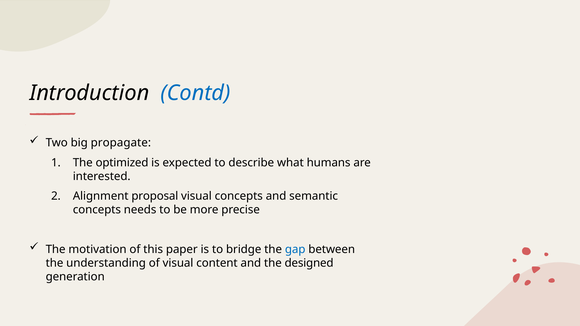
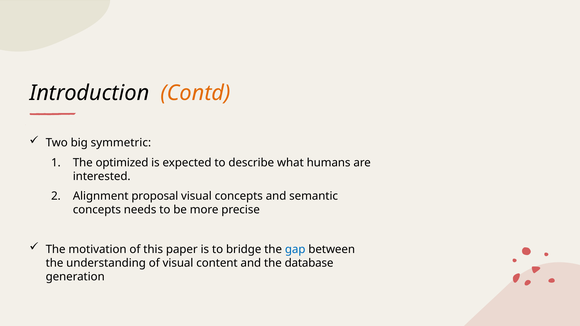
Contd colour: blue -> orange (196, 93)
propagate: propagate -> symmetric (121, 143)
designed: designed -> database (309, 263)
